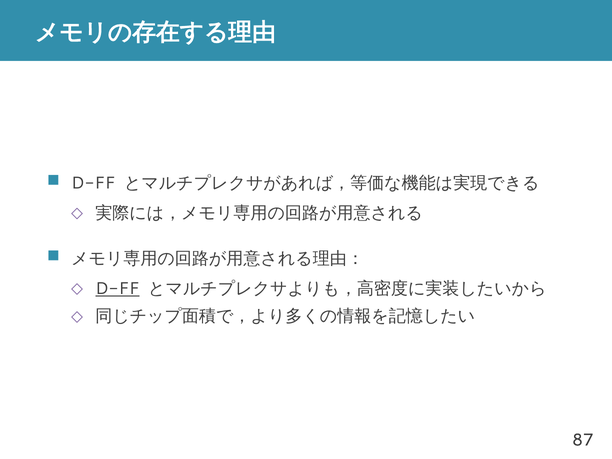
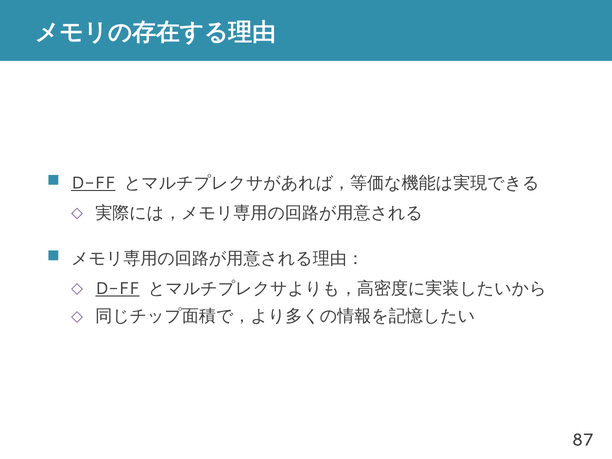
D-FF underline: none -> present (93, 183)
